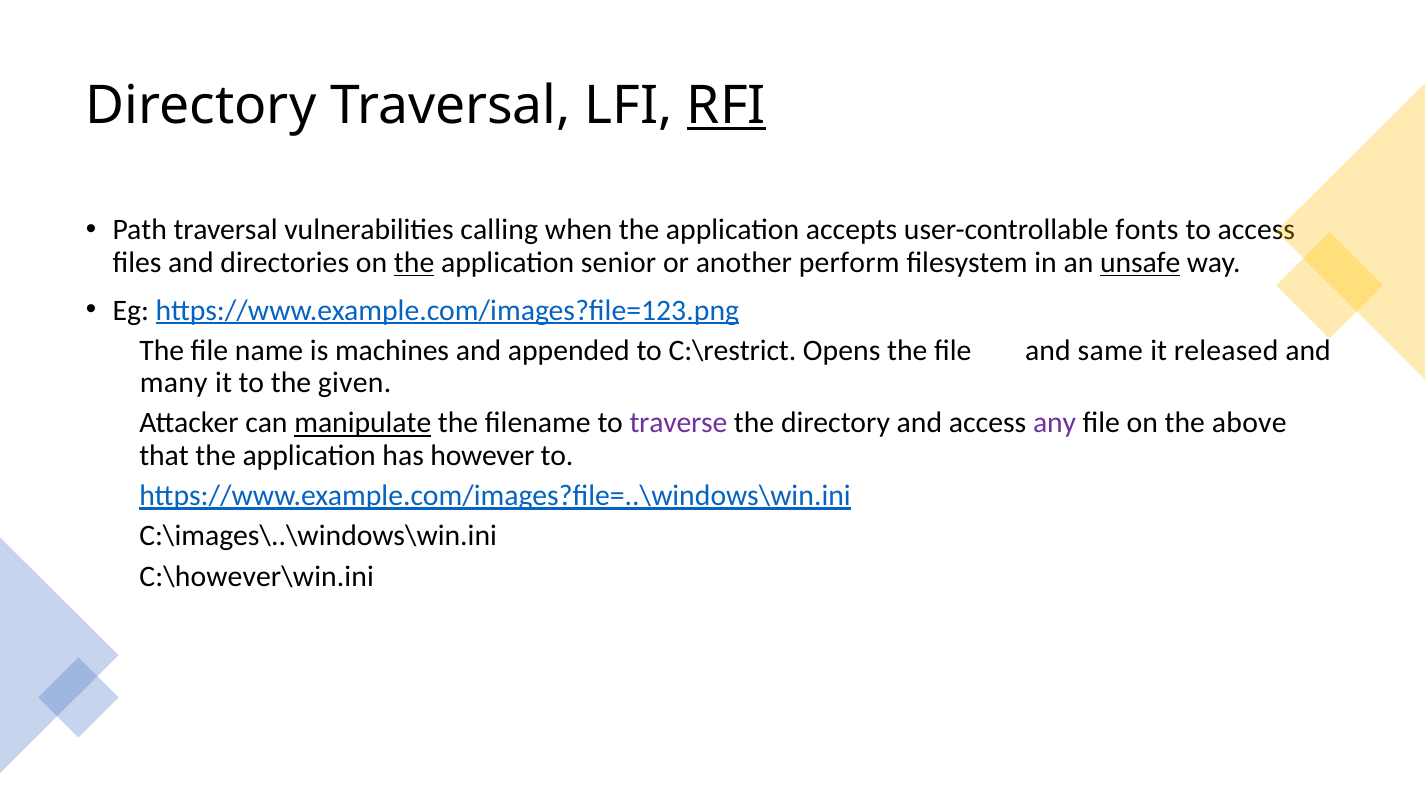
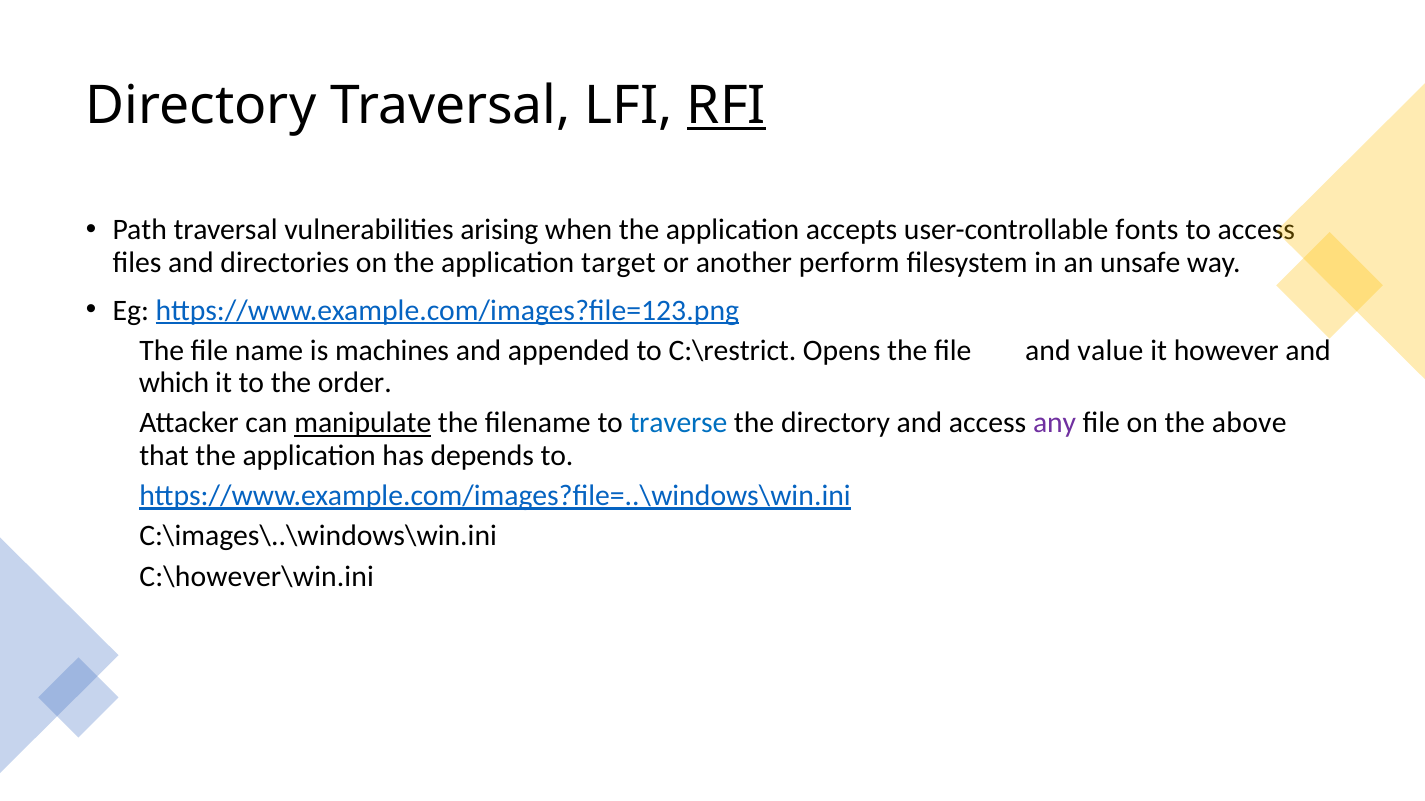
calling: calling -> arising (499, 230)
the underline: present -> none (414, 263)
senior: senior -> target (618, 263)
unsafe underline: present -> none (1140, 263)
same: same -> value (1110, 351)
released: released -> however (1226, 351)
many: many -> which (174, 383)
given: given -> order (355, 383)
traverse colour: purple -> blue (678, 423)
however: however -> depends (482, 456)
